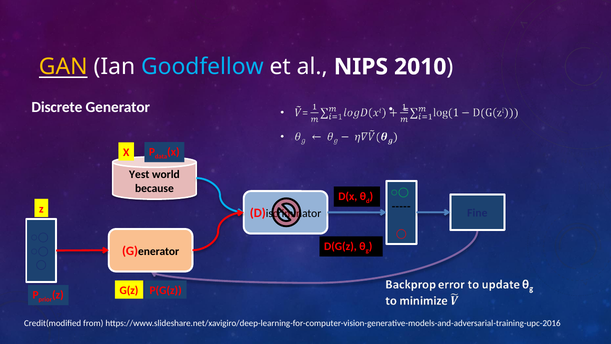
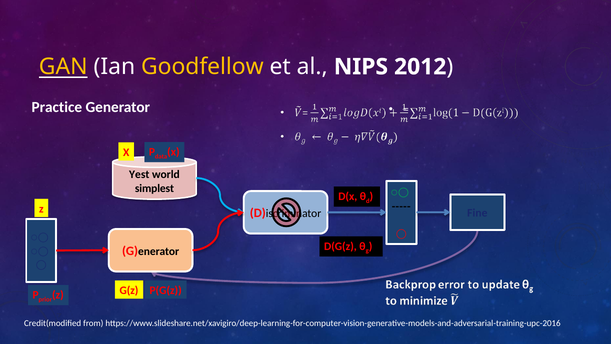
Goodfellow colour: light blue -> yellow (202, 67)
2010: 2010 -> 2012 (420, 67)
Discrete: Discrete -> Practice (57, 107)
because: because -> simplest (154, 188)
